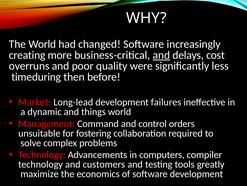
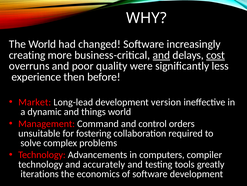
cost underline: none -> present (216, 55)
timeduring: timeduring -> experience (36, 77)
failures: failures -> version (166, 102)
customers: customers -> accurately (104, 164)
maximize: maximize -> iterations (40, 173)
